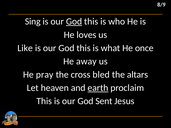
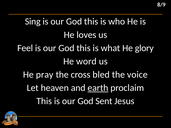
God underline: present -> none (74, 22)
Like: Like -> Feel (25, 48)
once: once -> glory (144, 48)
away: away -> word (86, 61)
altars: altars -> voice (137, 75)
